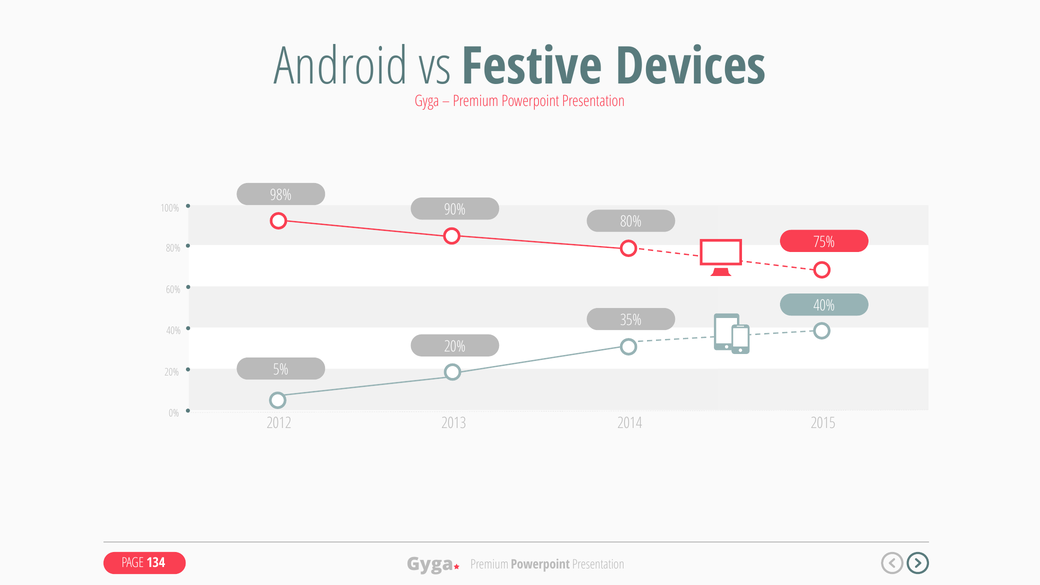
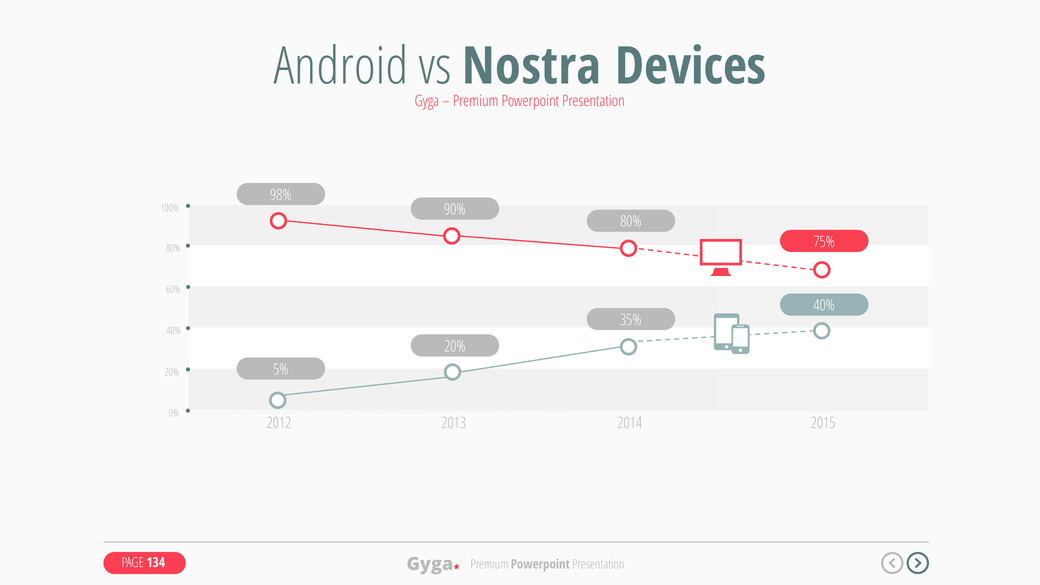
Festive: Festive -> Nostra (532, 67)
